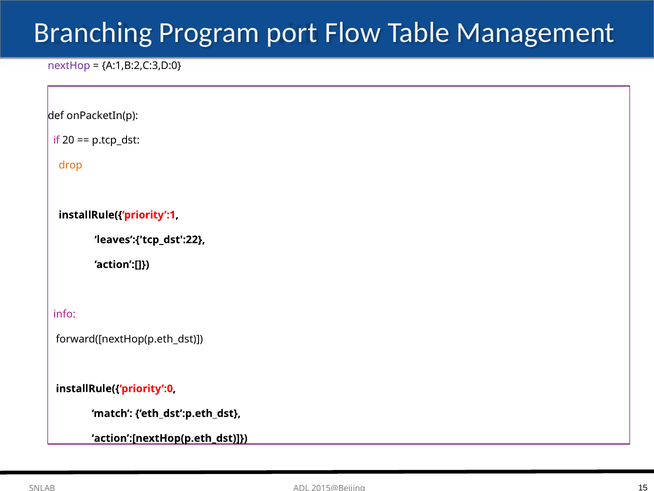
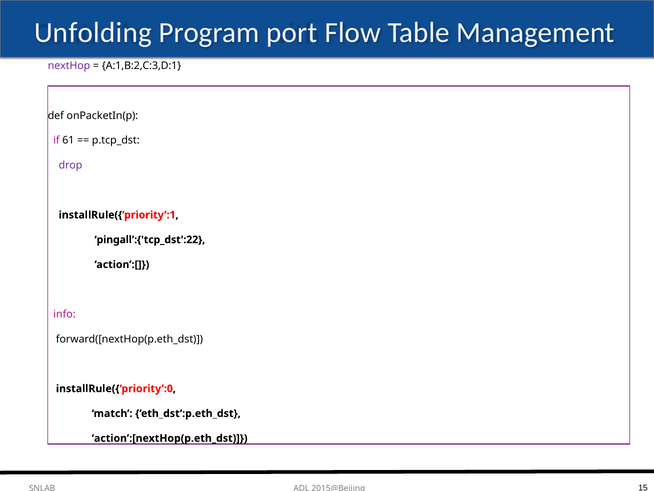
Branching: Branching -> Unfolding (93, 33)
A:1,B:2,C:3,D:0: A:1,B:2,C:3,D:0 -> A:1,B:2,C:3,D:1 (142, 66)
20: 20 -> 61 (68, 140)
drop colour: orange -> purple (71, 165)
leaves’:{'tcp_dst':22: leaves’:{'tcp_dst':22 -> pingall’:{'tcp_dst':22 (150, 239)
